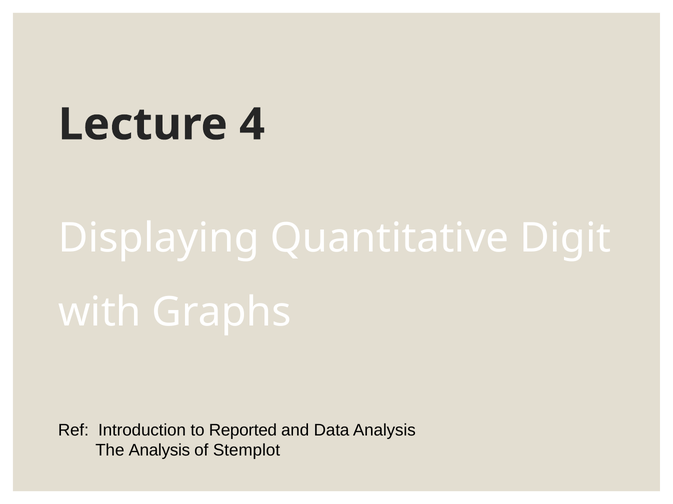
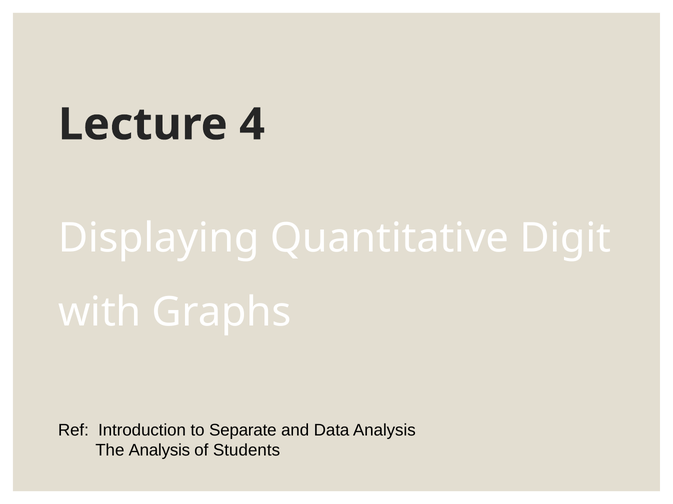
Reported: Reported -> Separate (243, 431)
Stemplot: Stemplot -> Students (247, 451)
